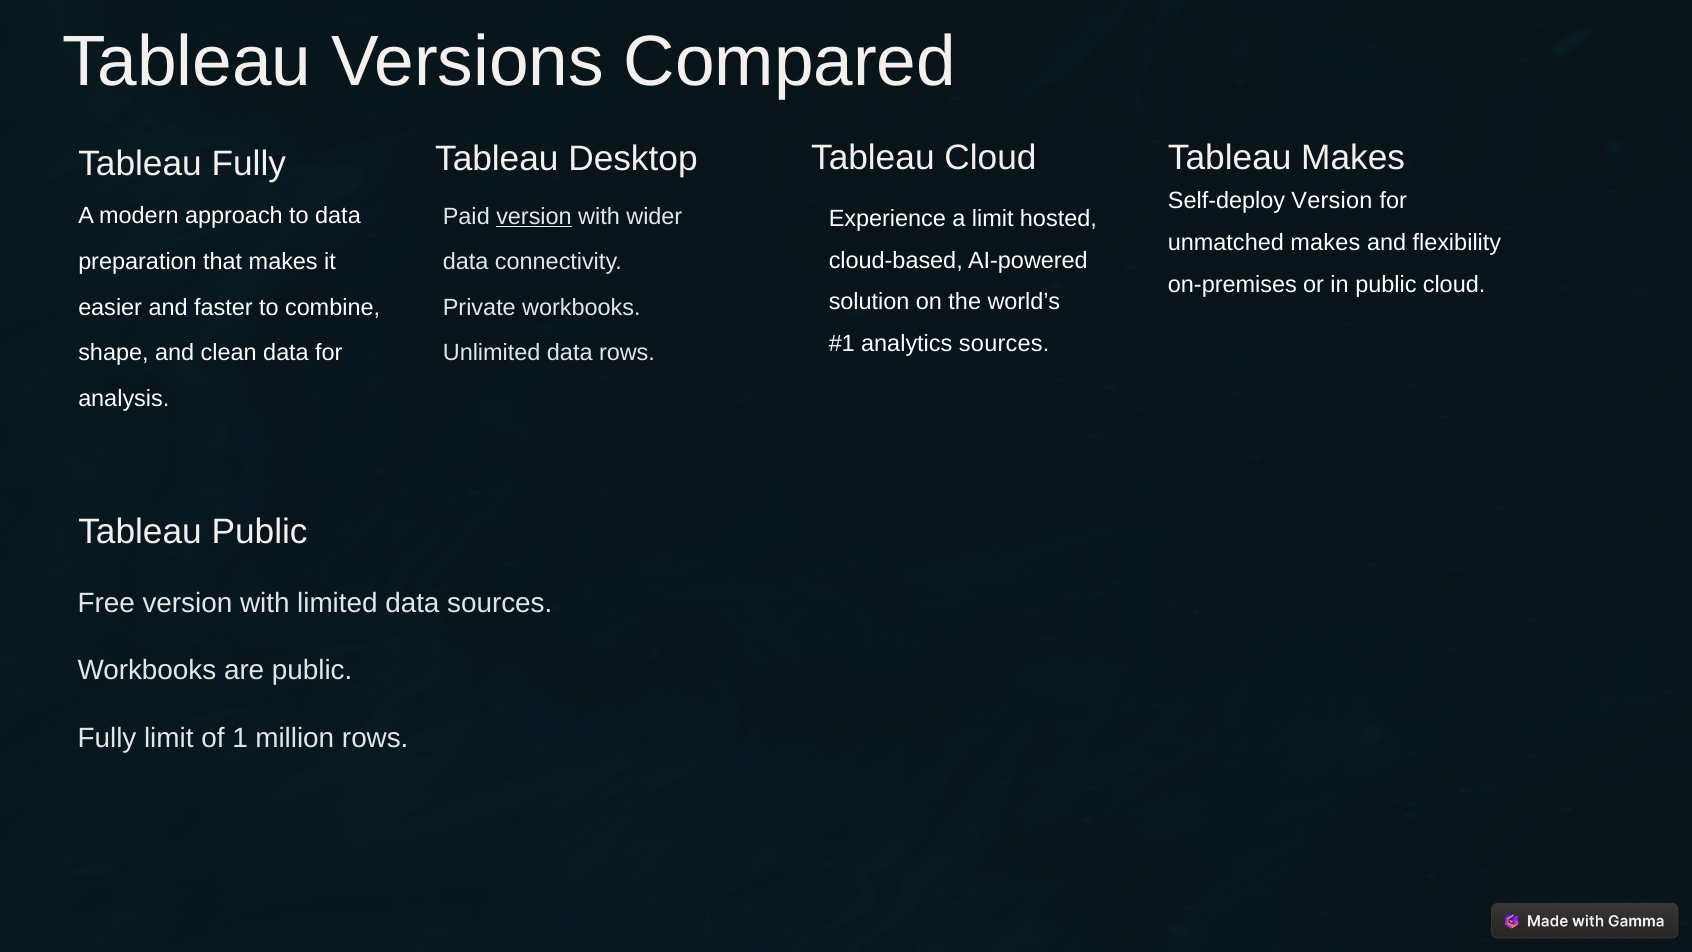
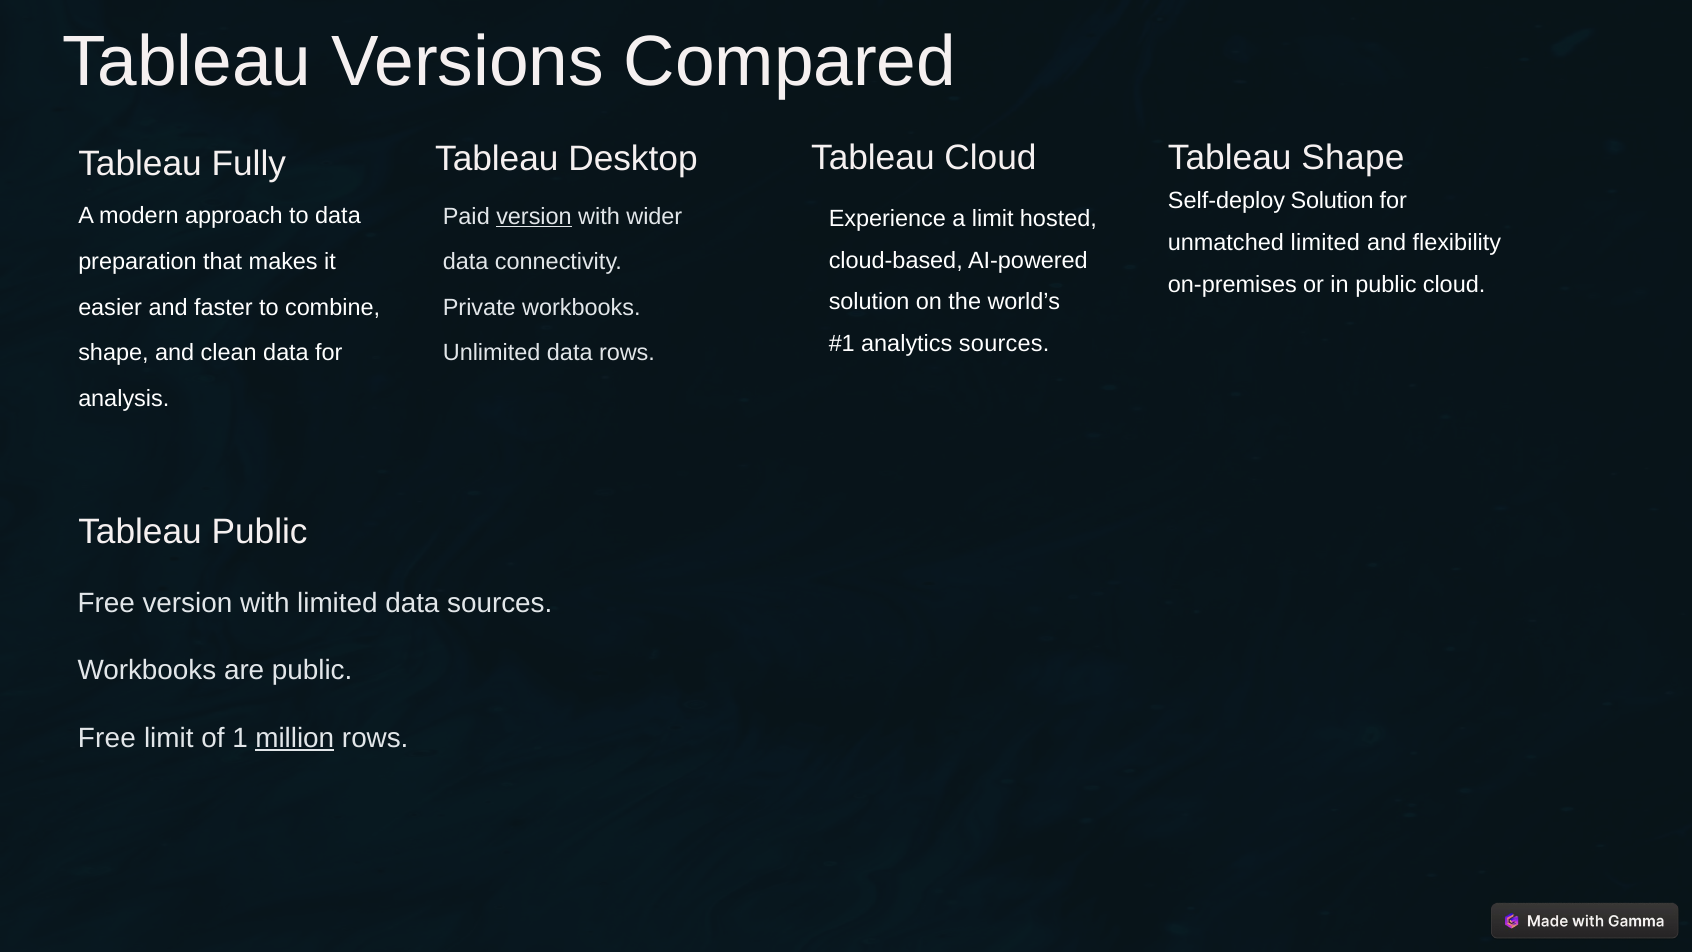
Tableau Makes: Makes -> Shape (1353, 158)
Self-deploy Version: Version -> Solution (1332, 201)
unmatched makes: makes -> limited (1325, 243)
Fully: Fully -> Free (107, 738)
million underline: none -> present (295, 738)
